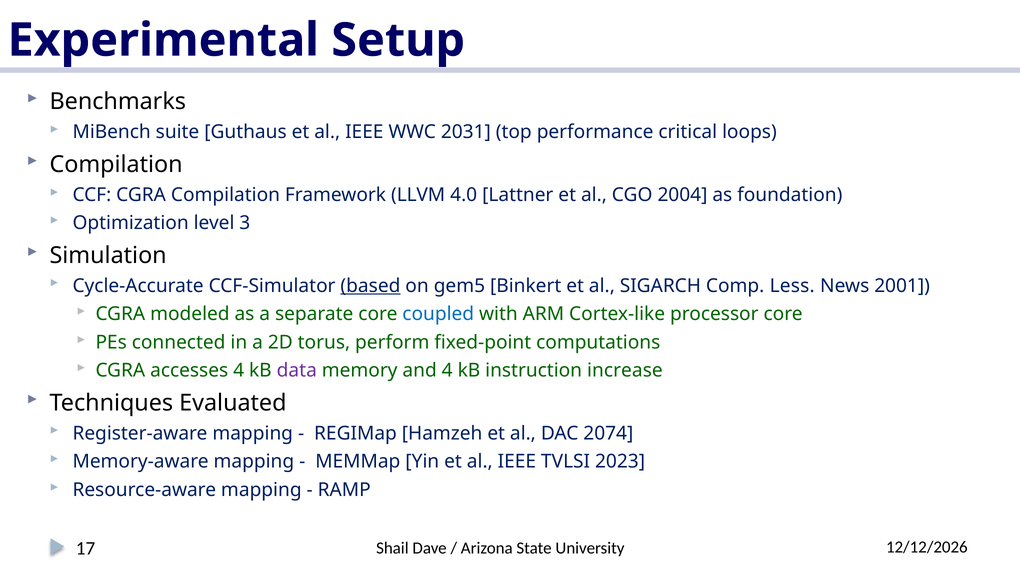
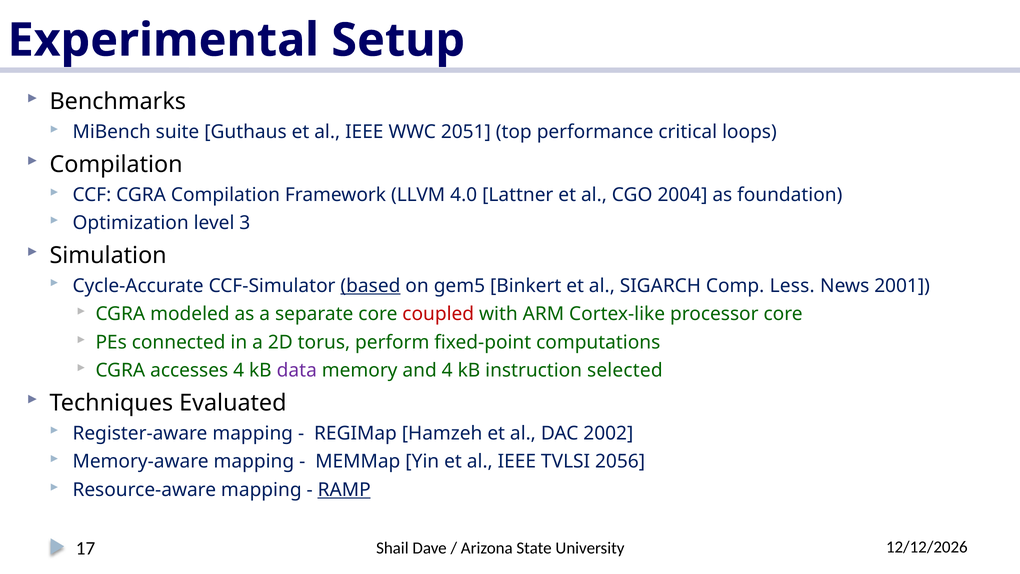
2031: 2031 -> 2051 (466, 132)
coupled colour: blue -> red (438, 314)
increase: increase -> selected (625, 370)
2074: 2074 -> 2002 (608, 433)
2023: 2023 -> 2056 (620, 461)
RAMP underline: none -> present (344, 490)
